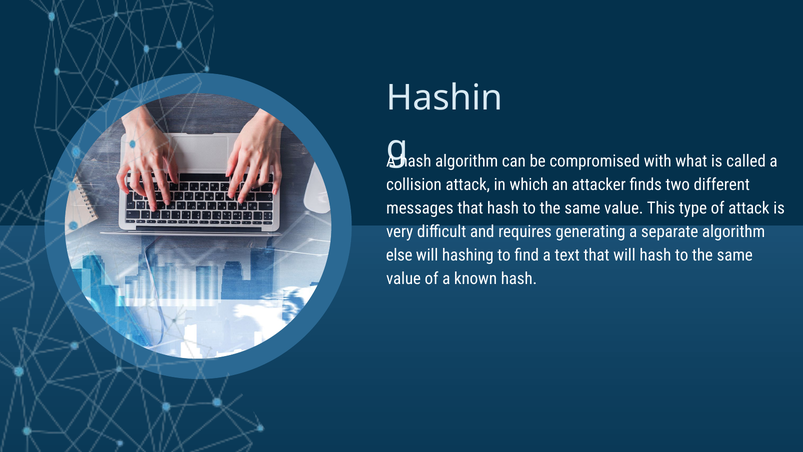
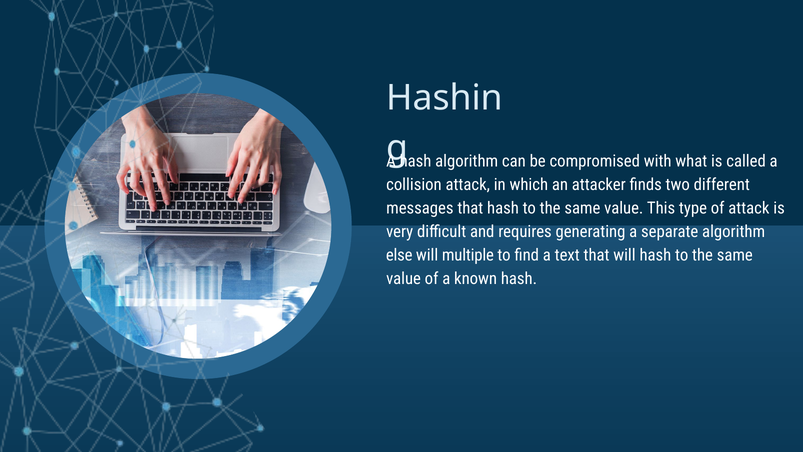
hashing: hashing -> multiple (468, 255)
